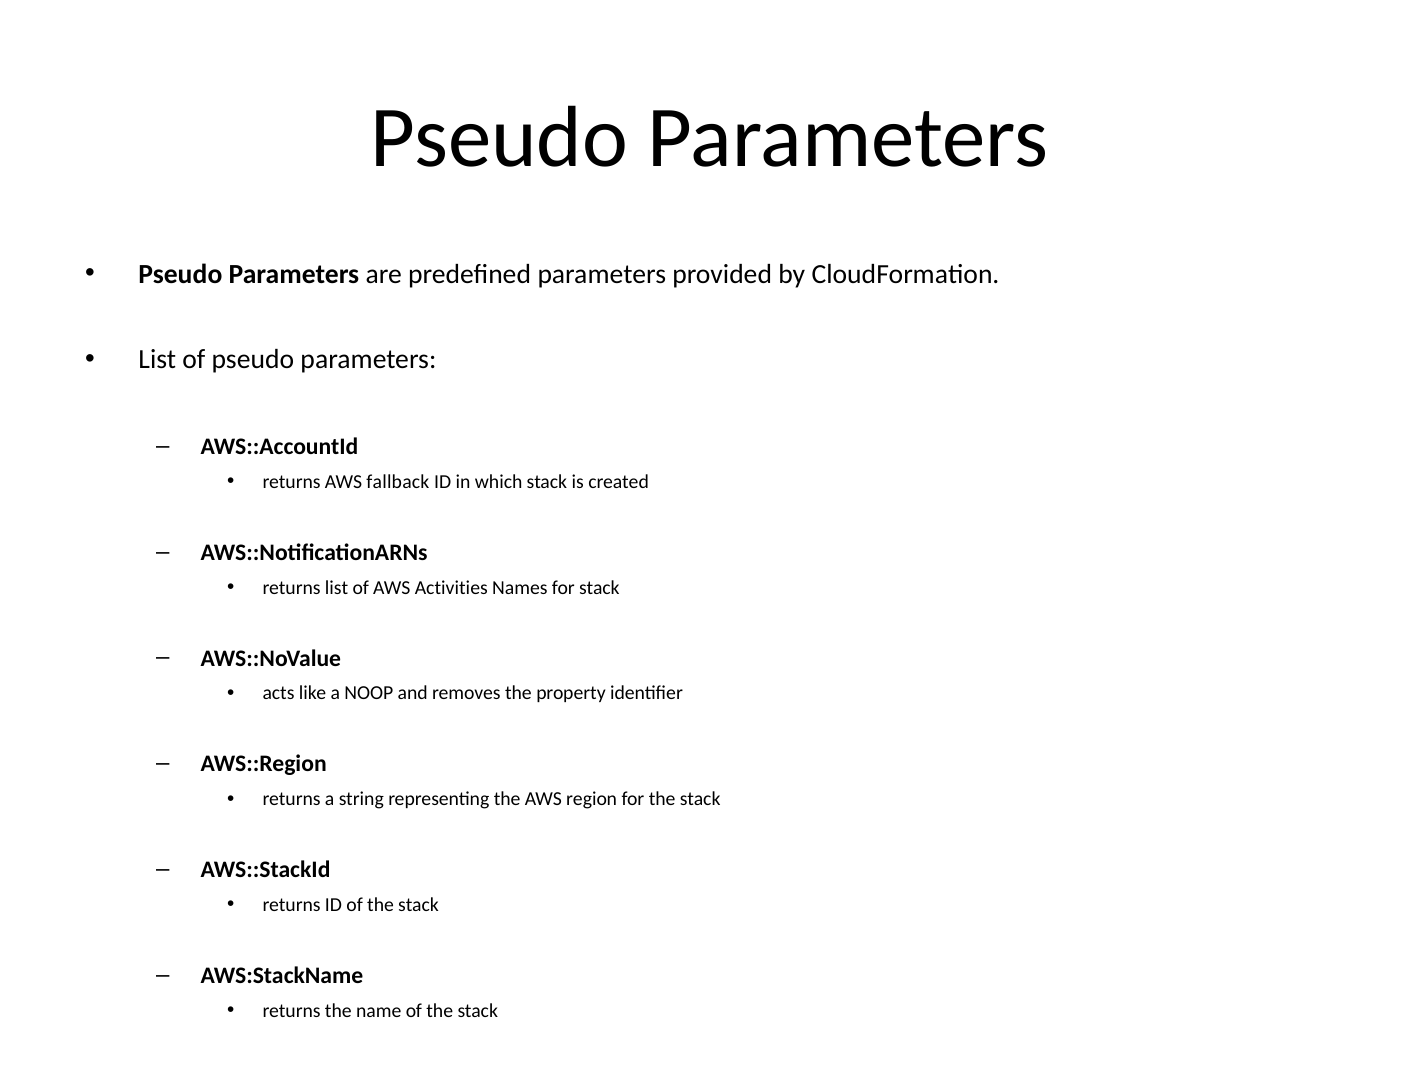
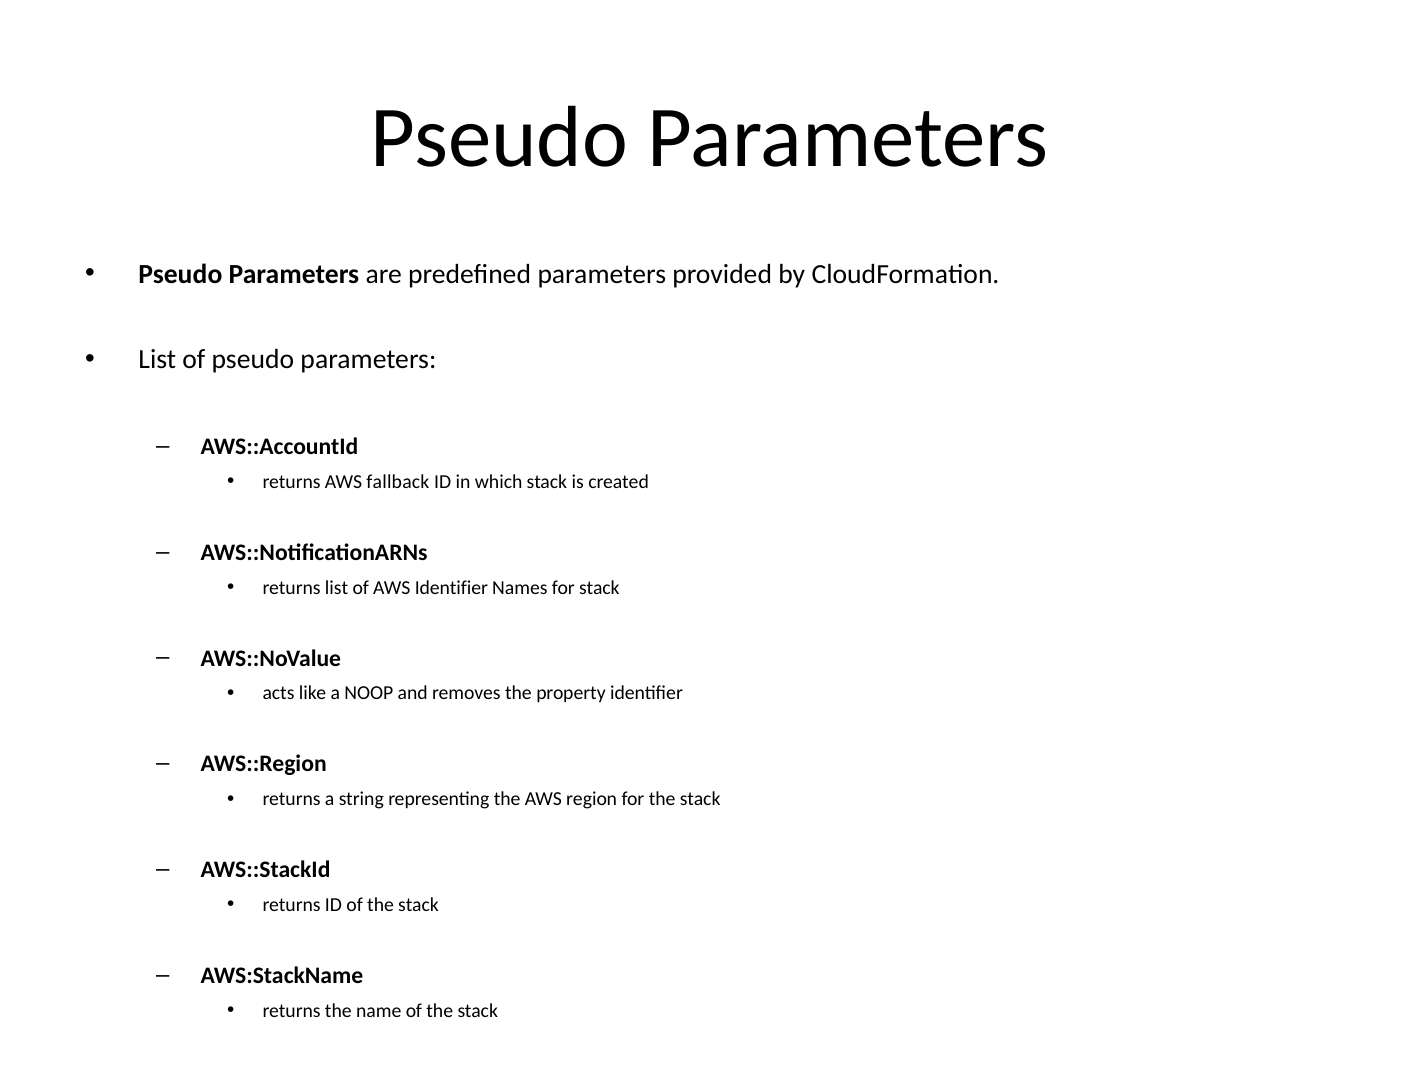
AWS Activities: Activities -> Identifier (451, 588)
